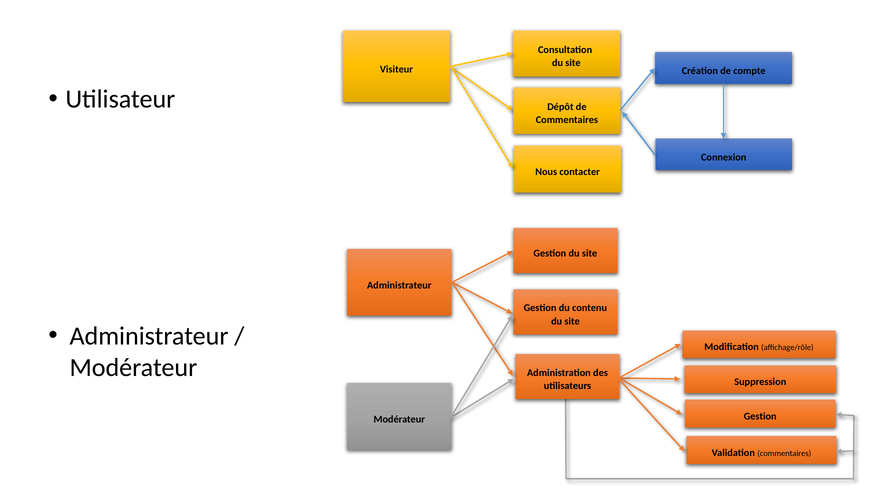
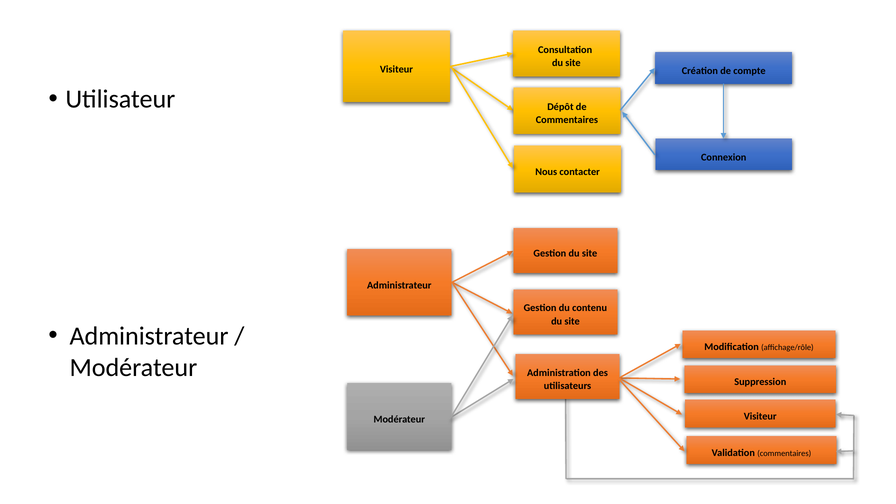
Gestion: Gestion -> Visiteur (760, 416)
